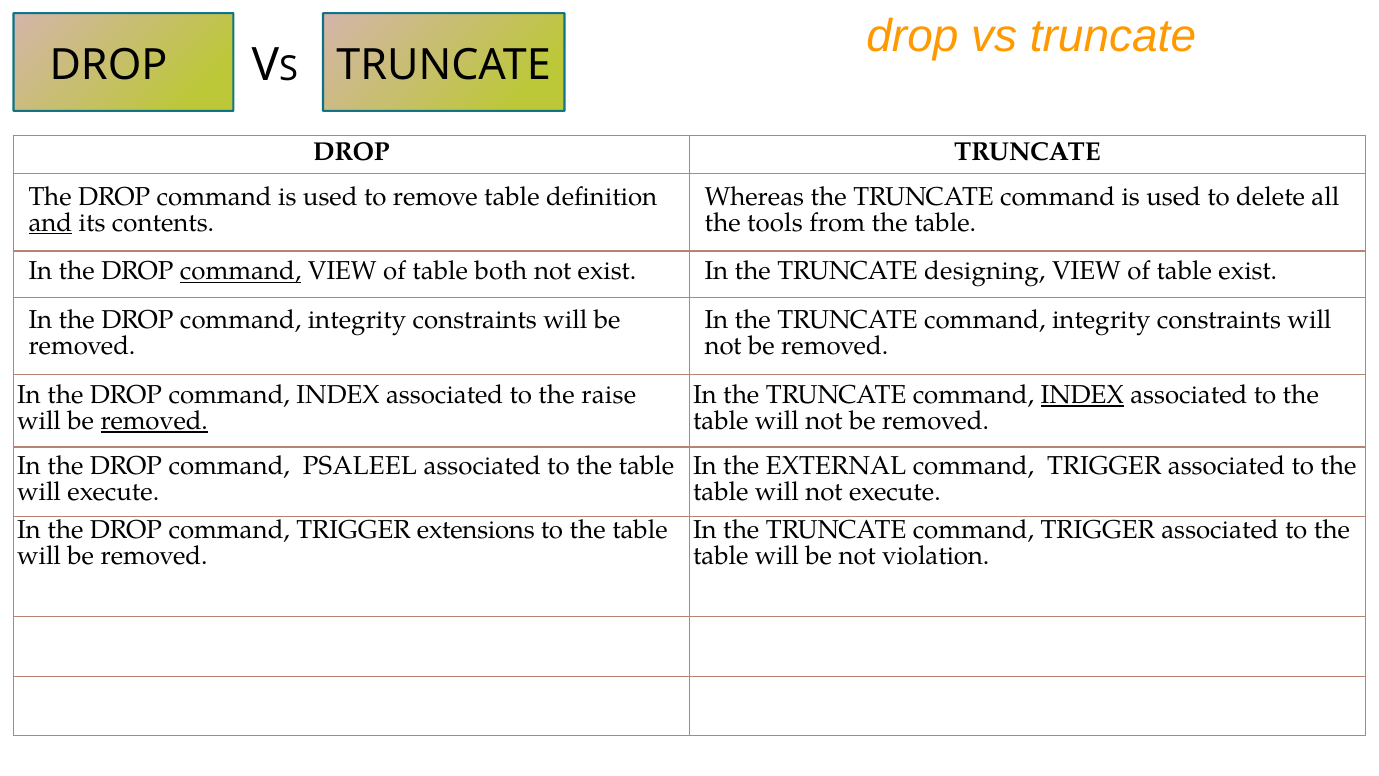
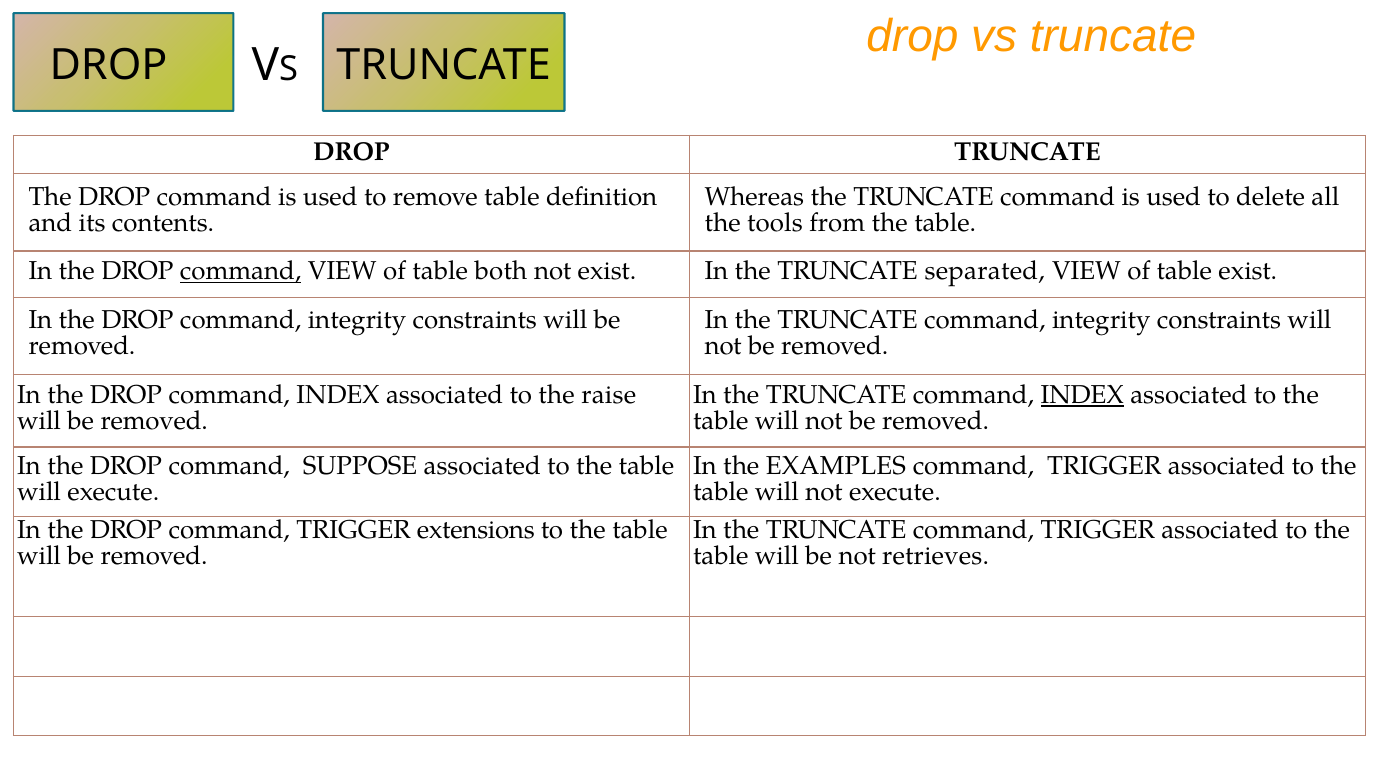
and underline: present -> none (50, 222)
designing: designing -> separated (985, 271)
removed underline: present -> none (154, 421)
PSALEEL: PSALEEL -> SUPPOSE (360, 466)
EXTERNAL: EXTERNAL -> EXAMPLES (836, 466)
violation: violation -> retrieves (936, 556)
